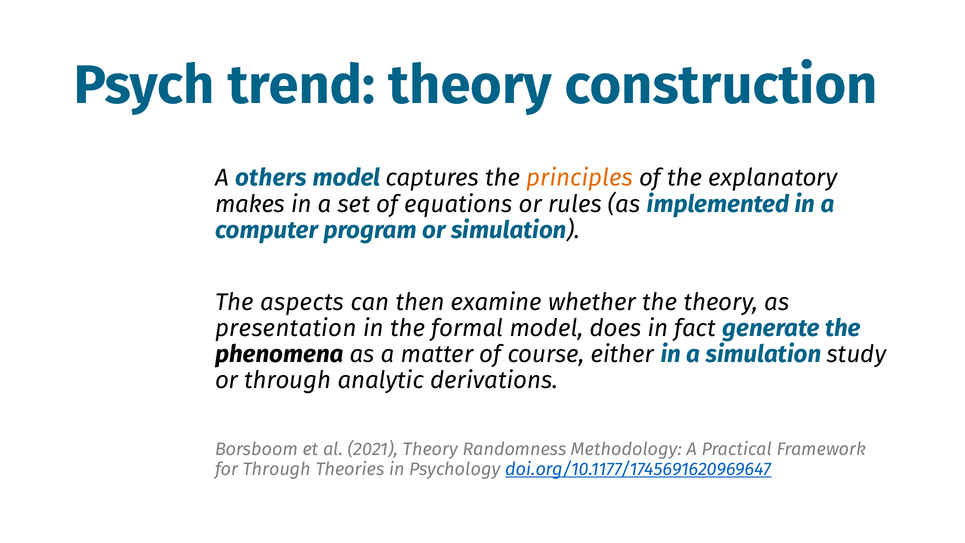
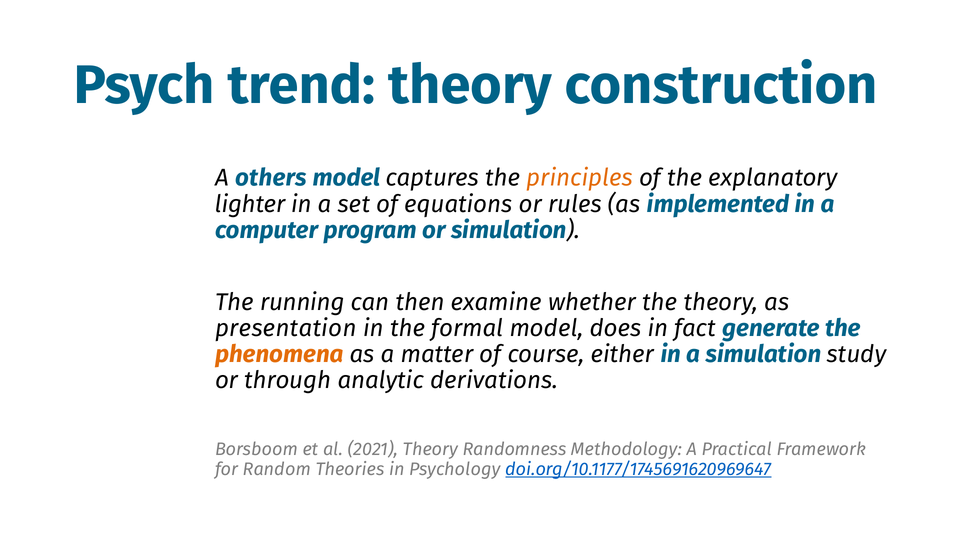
makes: makes -> lighter (250, 204)
aspects: aspects -> running (302, 302)
phenomena colour: black -> orange (279, 354)
for Through: Through -> Random (277, 469)
